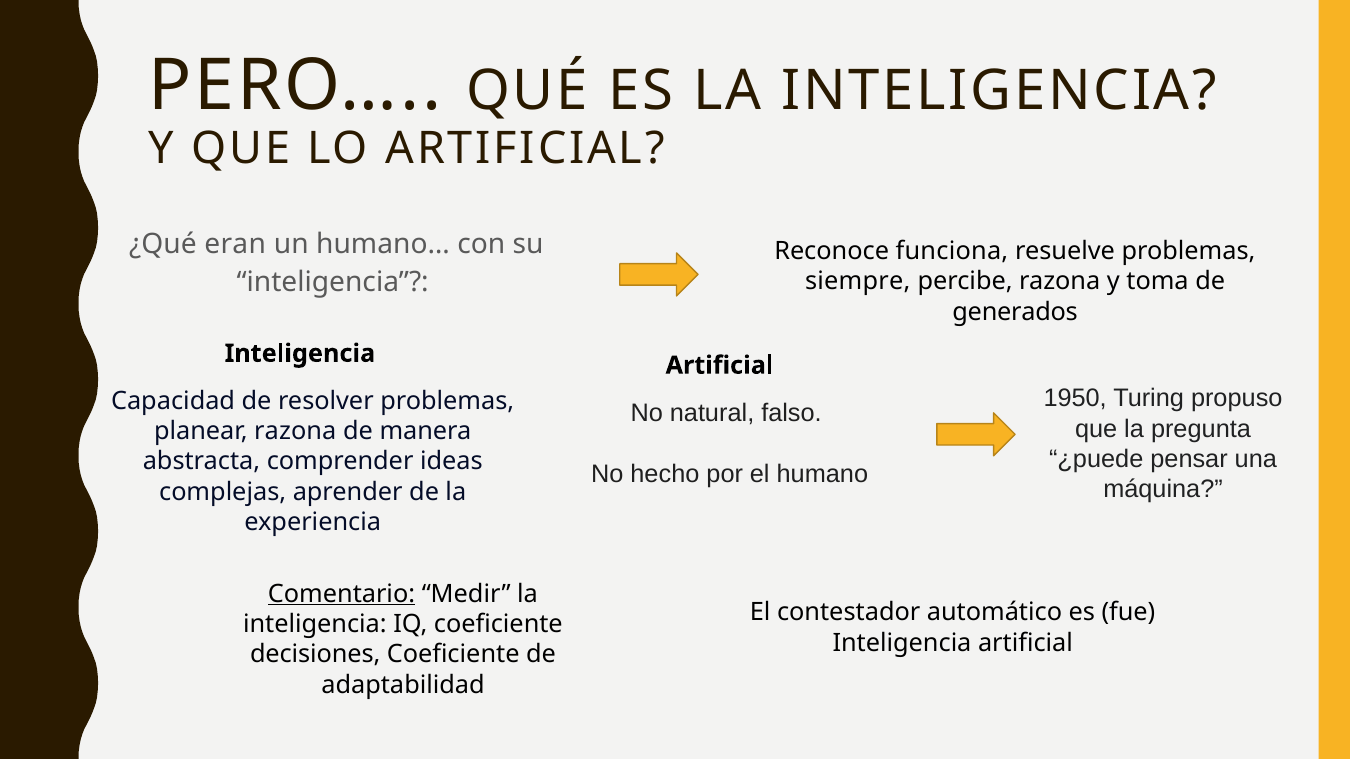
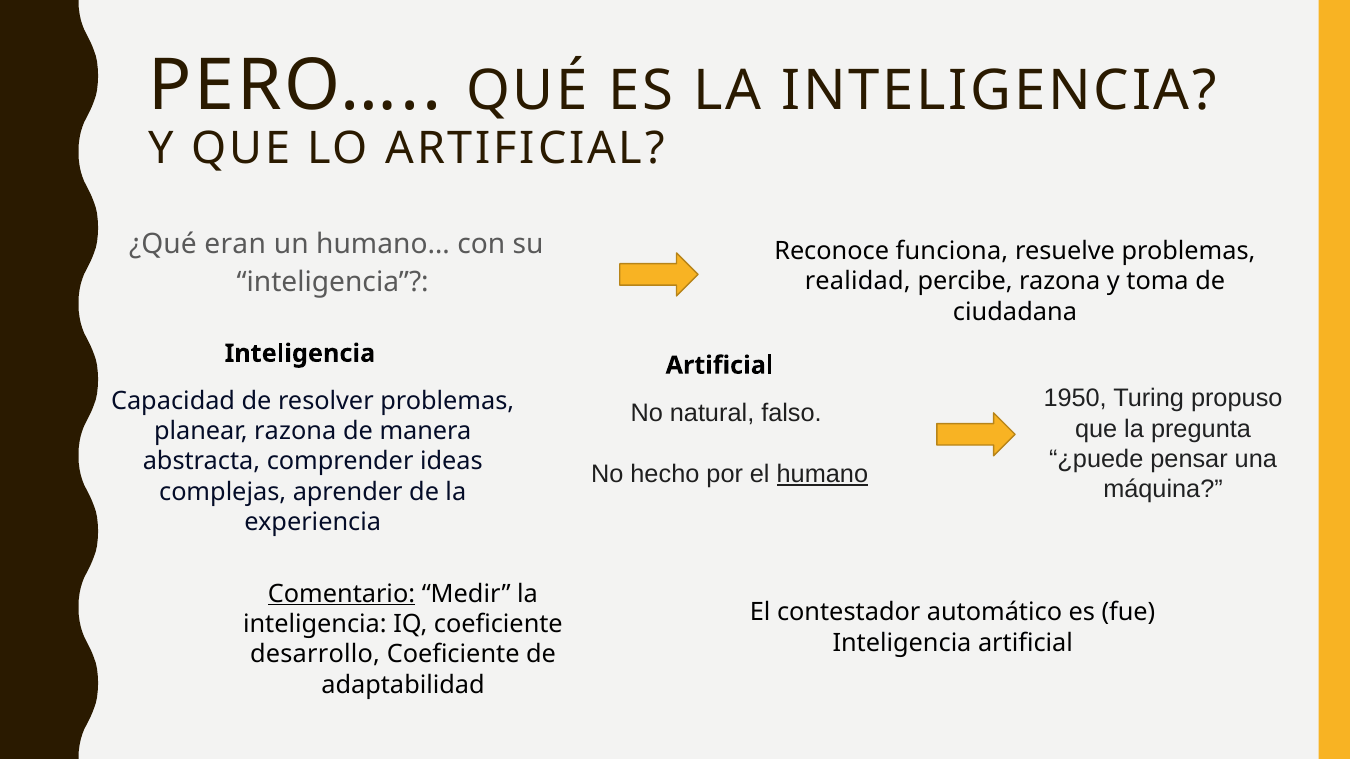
siempre: siempre -> realidad (858, 282)
generados: generados -> ciudadana (1015, 312)
humano underline: none -> present (822, 474)
decisiones: decisiones -> desarrollo (315, 655)
